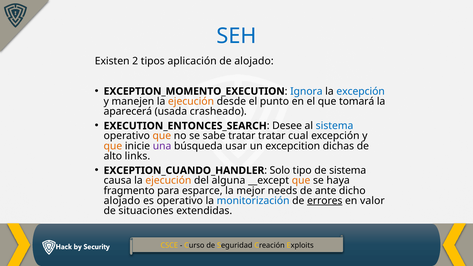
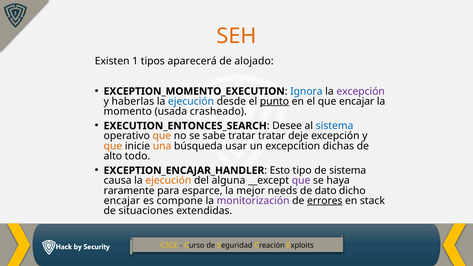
SEH colour: blue -> orange (236, 36)
2: 2 -> 1 (135, 61)
aplicación: aplicación -> aparecerá (192, 61)
excepción colour: blue -> purple (361, 91)
manejen: manejen -> haberlas (133, 101)
ejecución colour: orange -> blue (191, 101)
punto underline: none -> present (274, 101)
que tomará: tomará -> encajar (357, 101)
aparecerá: aparecerá -> momento (128, 111)
cual: cual -> deje (298, 136)
una colour: purple -> orange (162, 146)
links: links -> todo (137, 156)
EXCEPTION_CUANDO_HANDLER: EXCEPTION_CUANDO_HANDLER -> EXCEPTION_ENCAJAR_HANDLER (184, 171)
Solo: Solo -> Esto (280, 171)
que colour: orange -> purple (301, 181)
fragmento: fragmento -> raramente (129, 191)
ante: ante -> dato (326, 191)
alojado: alojado -> encajar (122, 201)
es operativo: operativo -> compone (180, 201)
monitorización colour: blue -> purple (253, 201)
valor: valor -> stack (372, 201)
